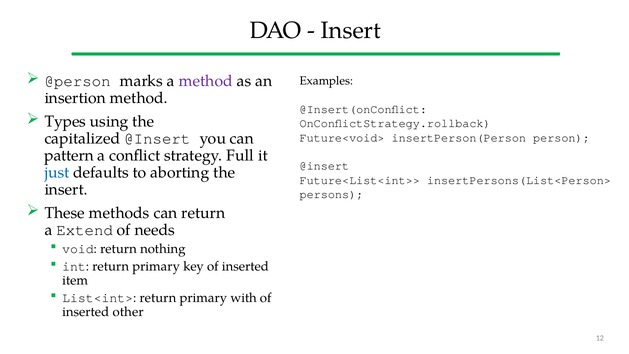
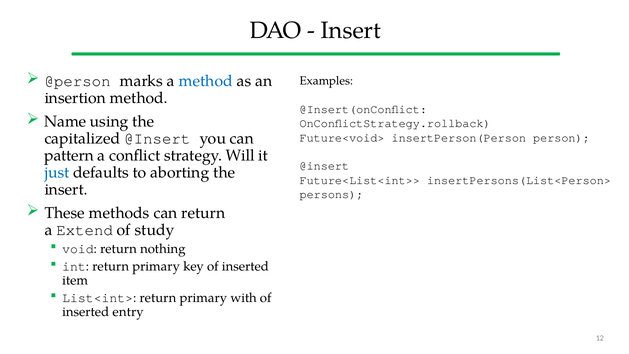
method colour: purple -> blue (206, 81)
Types: Types -> Name (65, 121)
Full: Full -> Will (240, 155)
needs: needs -> study (155, 230)
other: other -> entry (128, 312)
